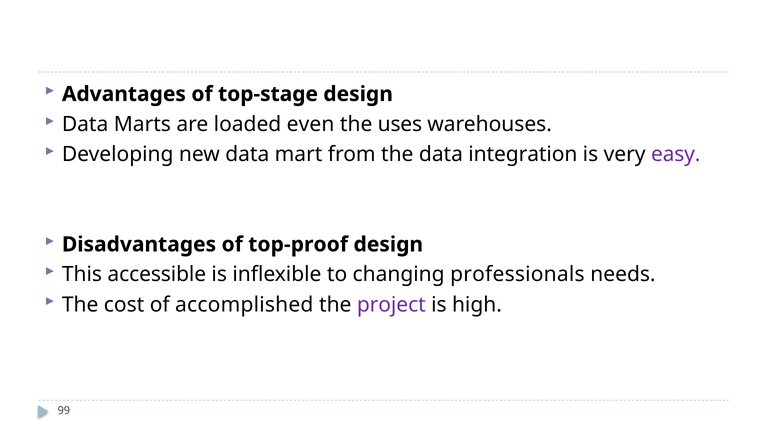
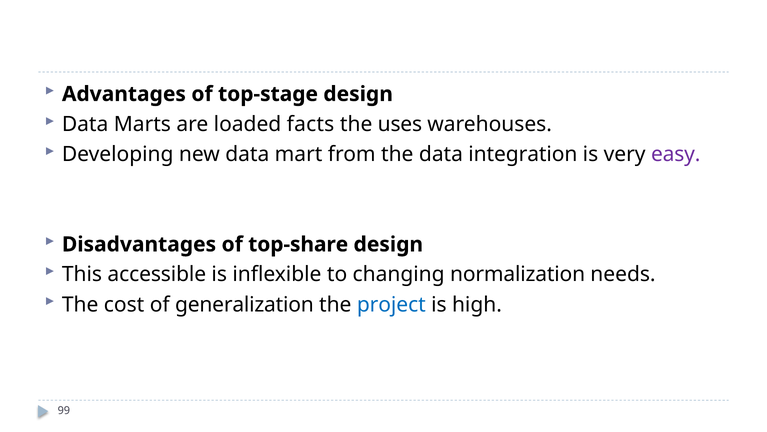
even: even -> facts (311, 124)
top-proof: top-proof -> top-share (298, 244)
professionals: professionals -> normalization (518, 274)
accomplished: accomplished -> generalization (244, 304)
project colour: purple -> blue (391, 304)
